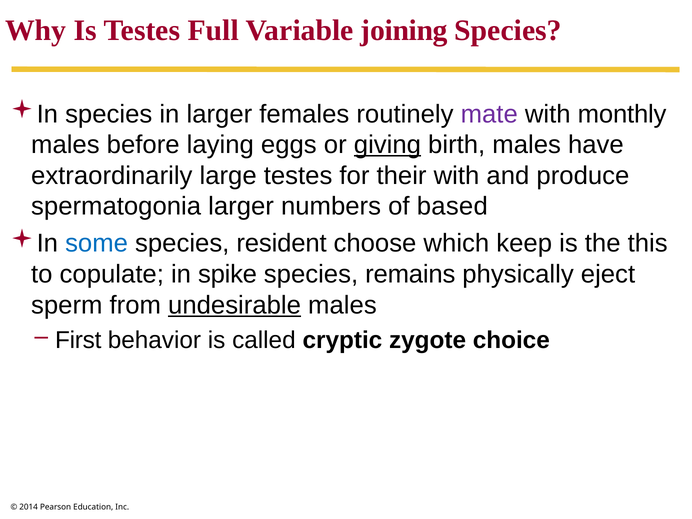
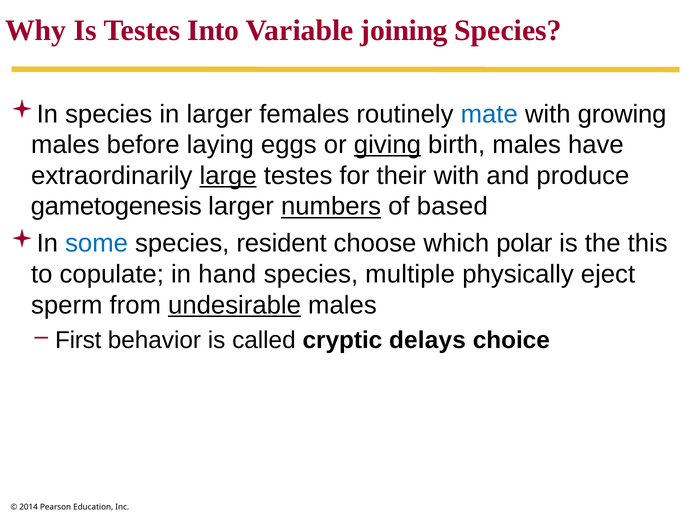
Full: Full -> Into (213, 31)
mate colour: purple -> blue (489, 114)
monthly: monthly -> growing (622, 114)
large underline: none -> present (228, 176)
spermatogonia: spermatogonia -> gametogenesis (116, 207)
numbers underline: none -> present (331, 207)
keep: keep -> polar (524, 243)
spike: spike -> hand (227, 274)
remains: remains -> multiple (410, 274)
zygote: zygote -> delays (427, 340)
